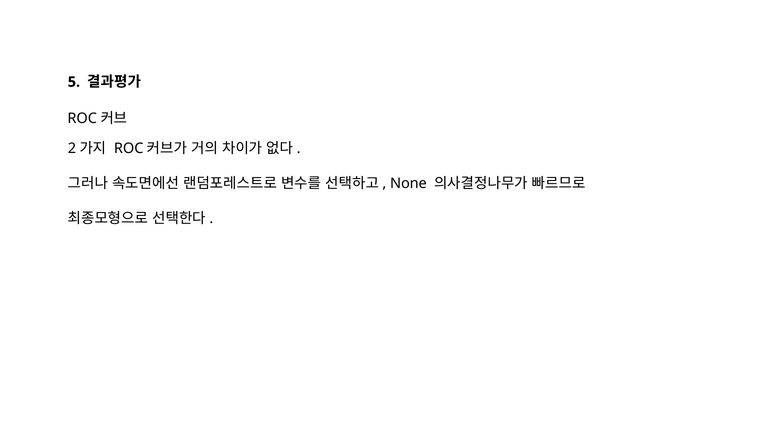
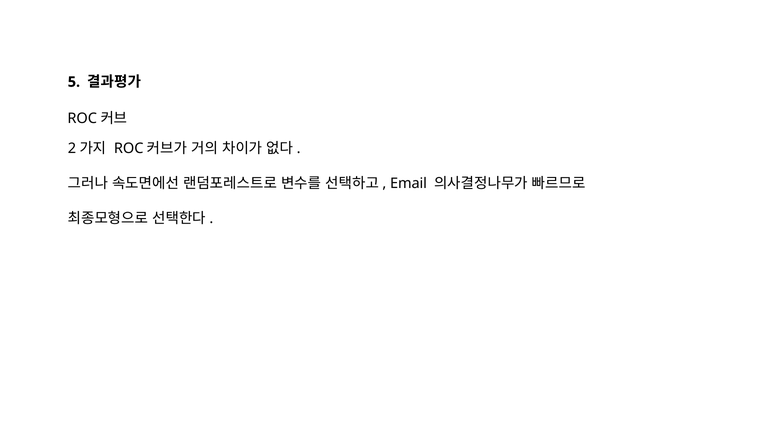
None: None -> Email (408, 184)
